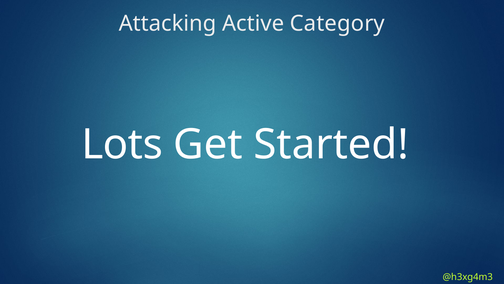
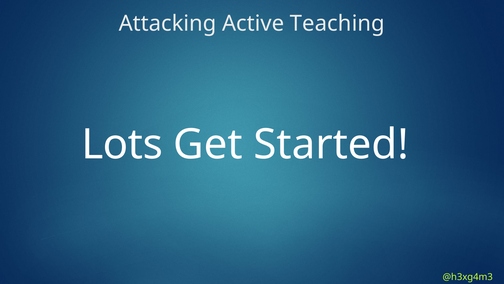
Category: Category -> Teaching (337, 23)
